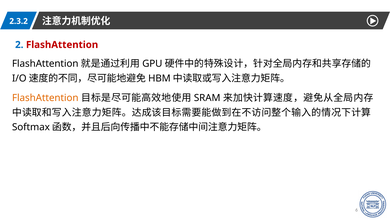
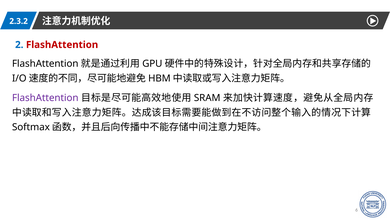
FlashAttention colour: orange -> purple (45, 98)
